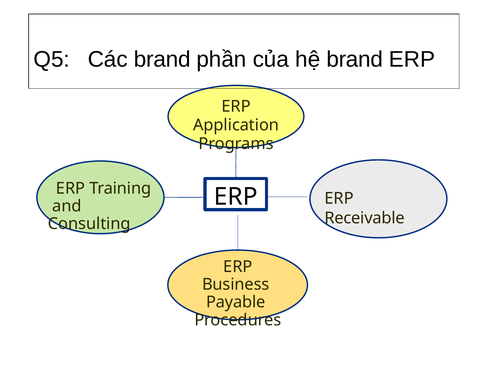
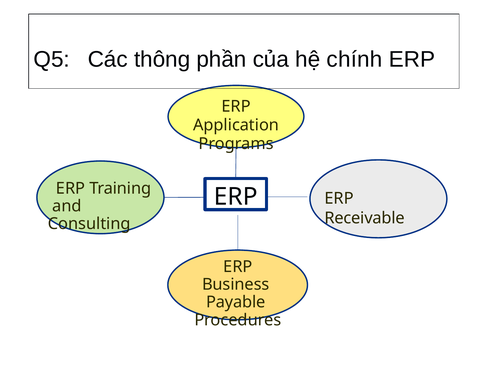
Các brand: brand -> thông (162, 59)
hệ brand: brand -> chính (355, 59)
